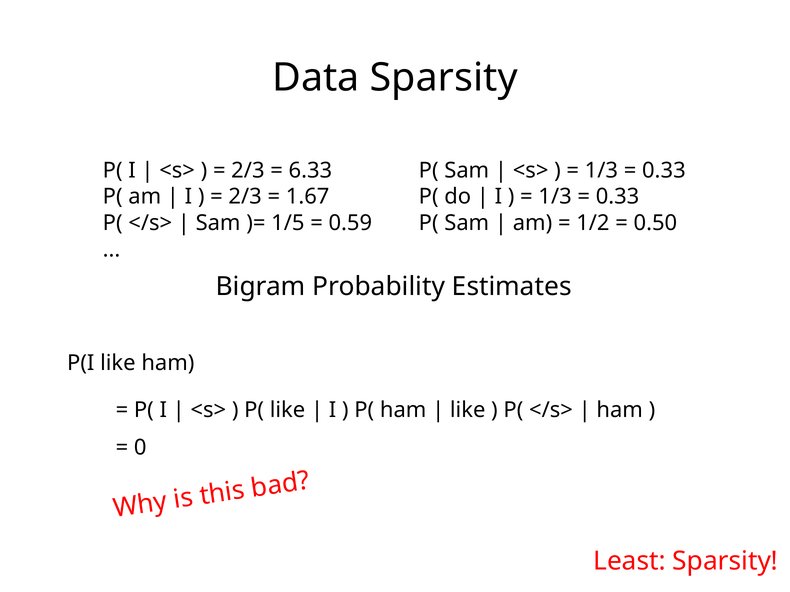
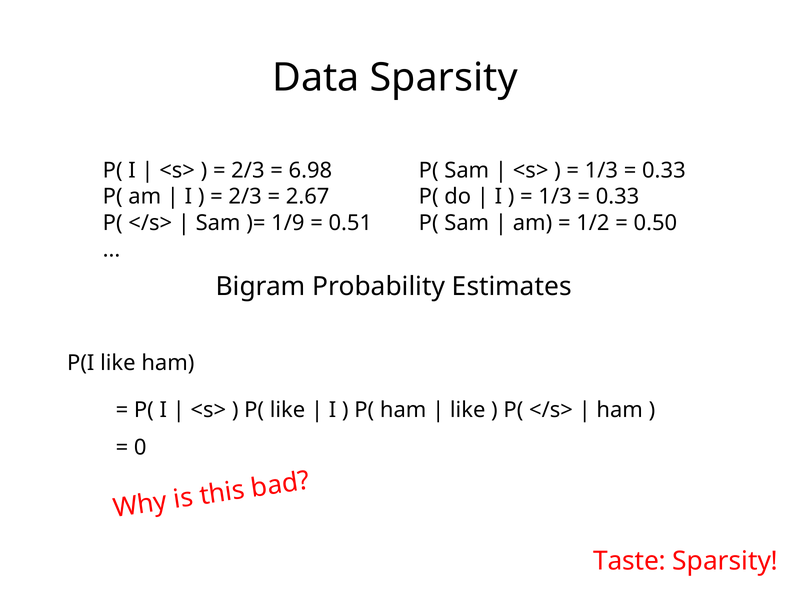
6.33: 6.33 -> 6.98 (310, 171)
1.67: 1.67 -> 2.67 (308, 197)
1/5: 1/5 -> 1/9 (288, 223)
0.59: 0.59 -> 0.51 (350, 223)
Least: Least -> Taste (630, 561)
